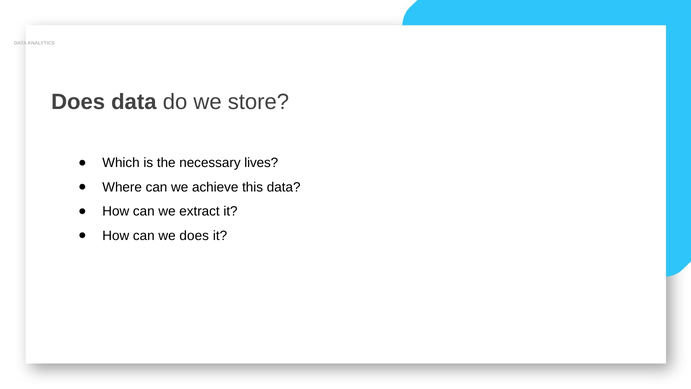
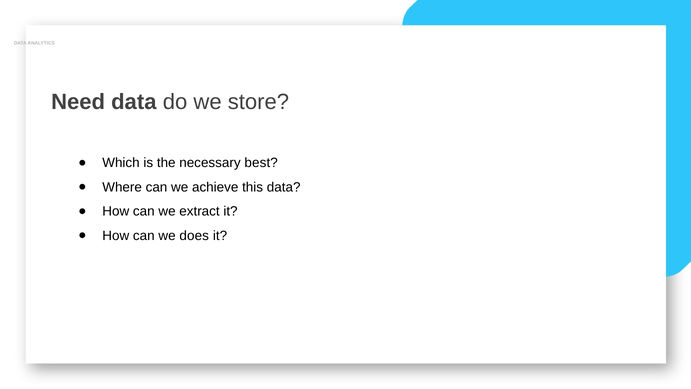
Does: Does -> Need (78, 102)
lives: lives -> best (261, 163)
